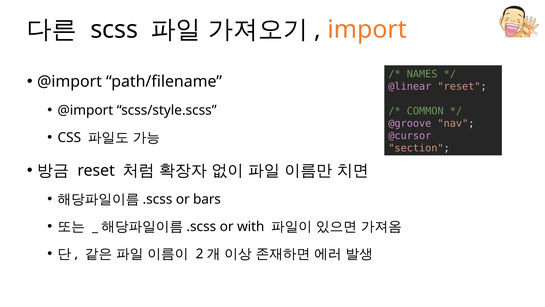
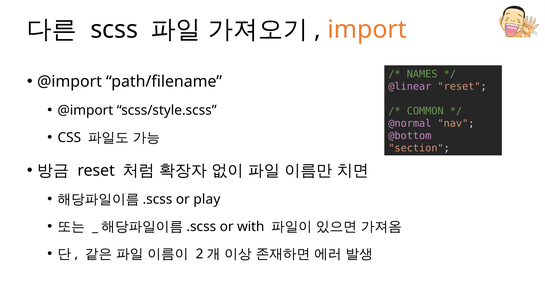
@groove: @groove -> @normal (410, 123)
@cursor: @cursor -> @bottom (410, 135)
bars: bars -> play (207, 199)
